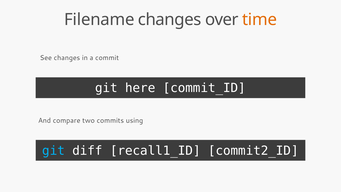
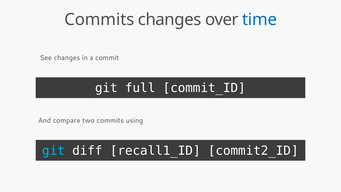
Filename: Filename -> Commits (99, 20)
time colour: orange -> blue (260, 20)
here: here -> full (140, 88)
